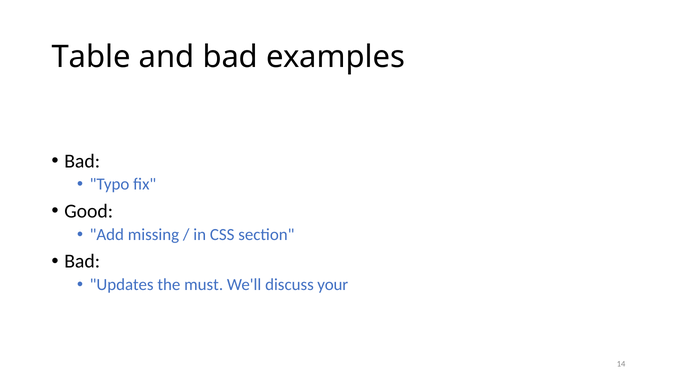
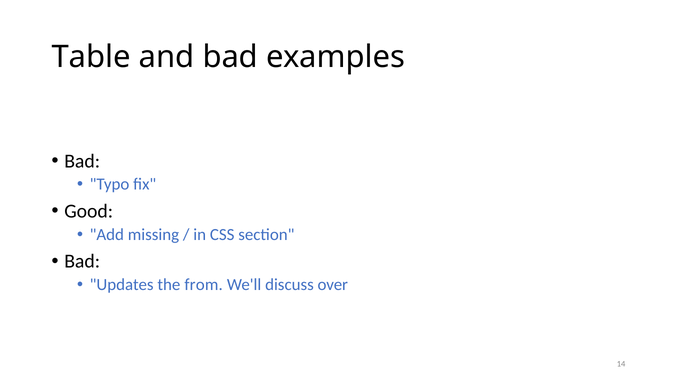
must: must -> from (204, 285)
your: your -> over (333, 285)
